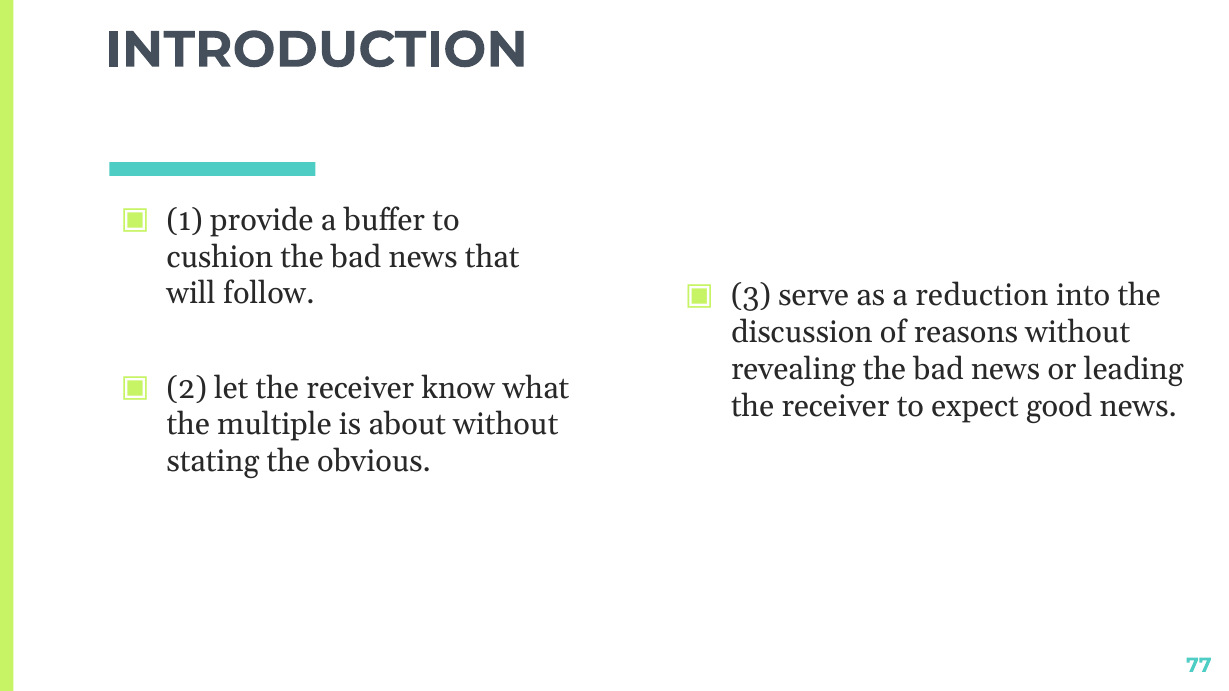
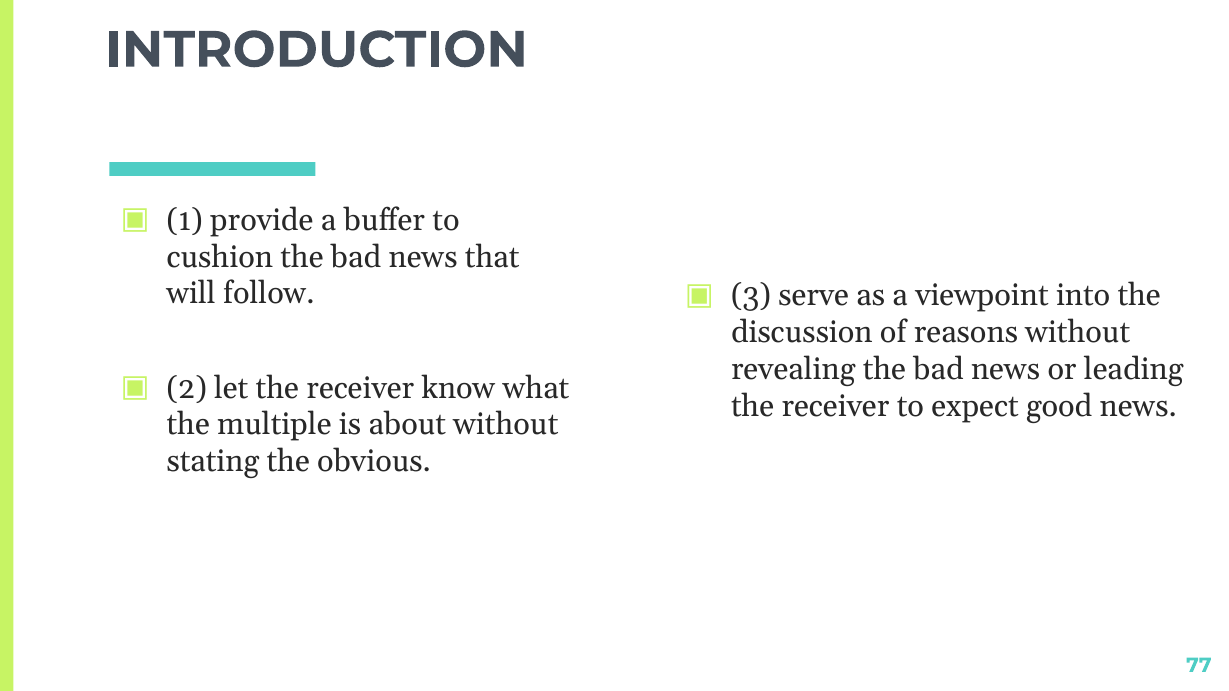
reduction: reduction -> viewpoint (982, 296)
